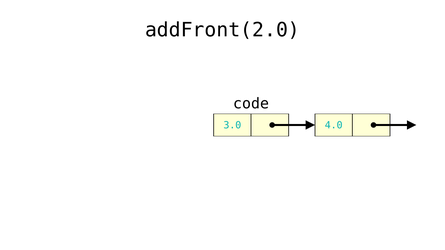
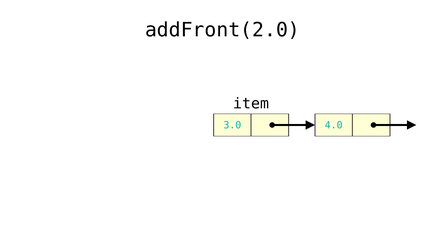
code: code -> item (251, 104)
